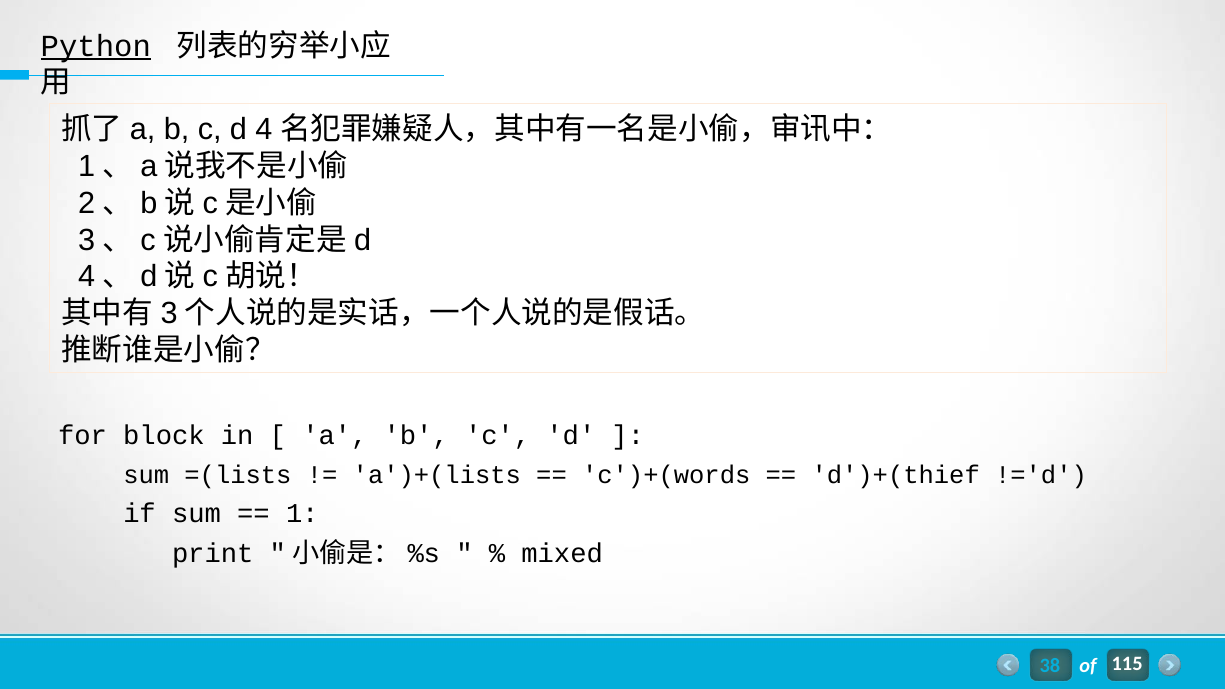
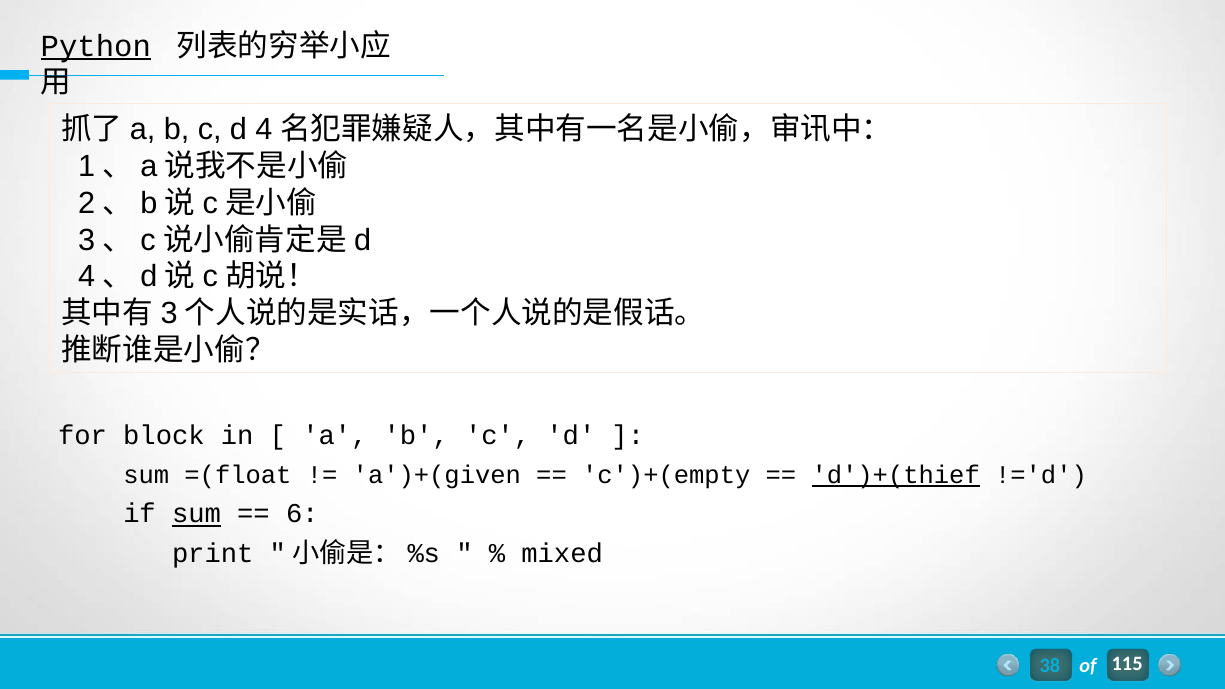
=(lists: =(lists -> =(float (238, 475)
a')+(lists: a')+(lists -> a')+(given (437, 475)
c')+(words: c')+(words -> c')+(empty (666, 475)
d')+(thief underline: none -> present (896, 475)
sum underline: none -> present (196, 514)
1: 1 -> 6 (302, 514)
